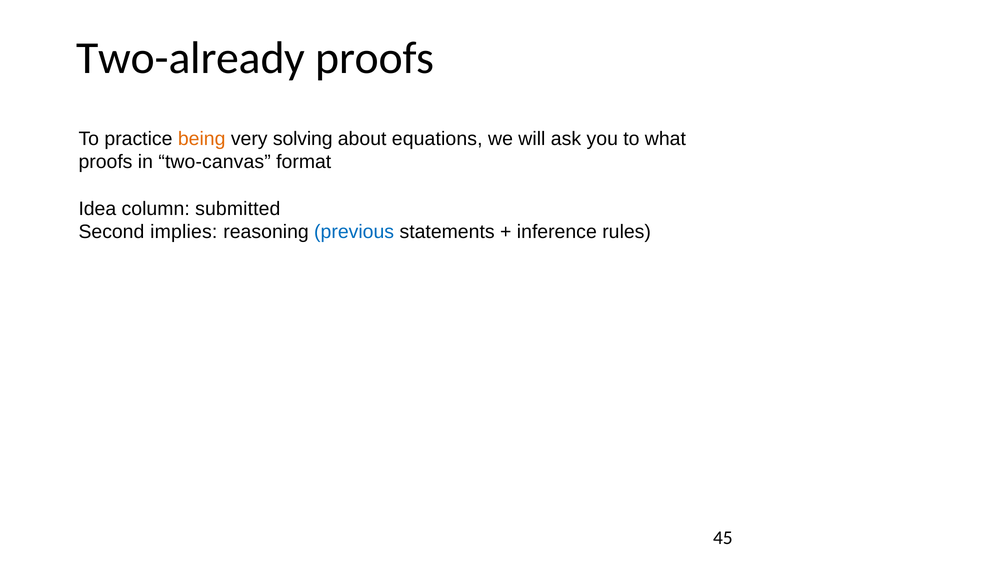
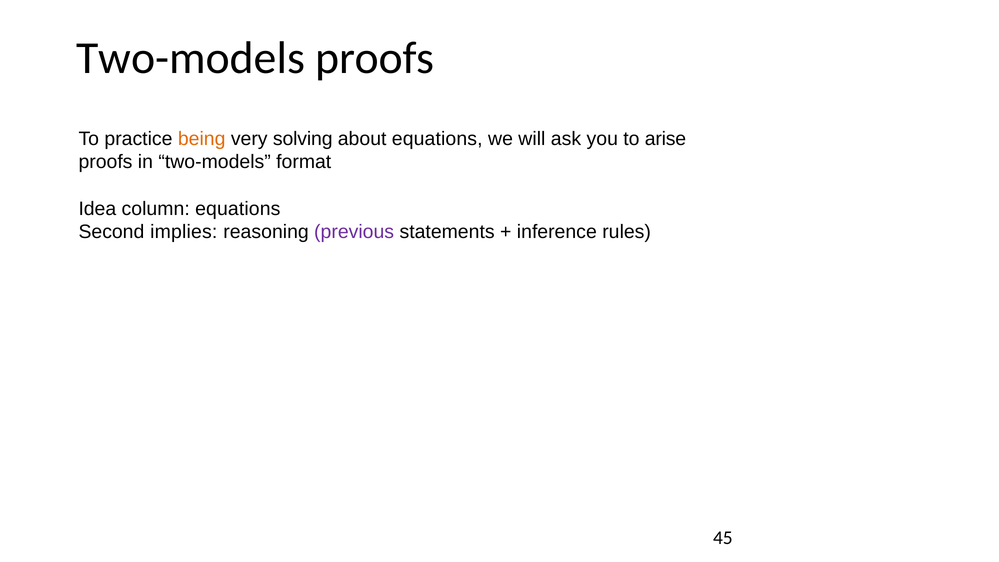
Two-already: Two-already -> Two-models (191, 58)
what: what -> arise (665, 139)
in two-canvas: two-canvas -> two-models (215, 162)
column submitted: submitted -> equations (238, 209)
previous colour: blue -> purple (354, 232)
